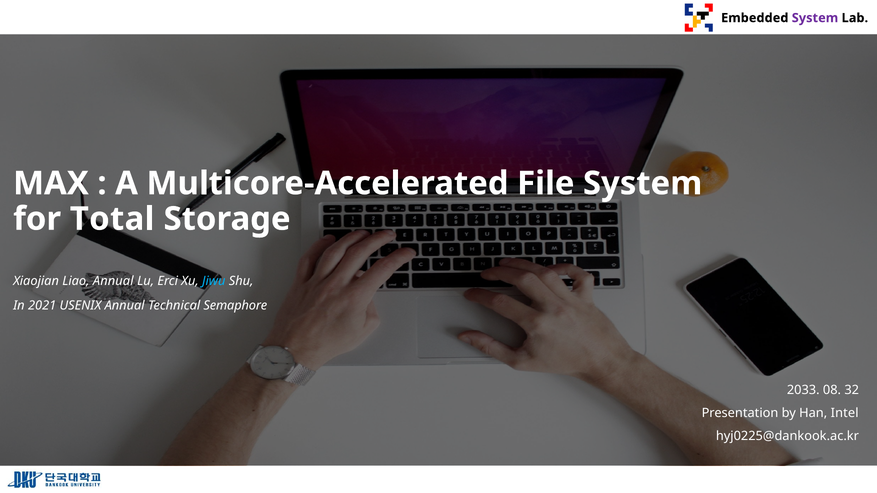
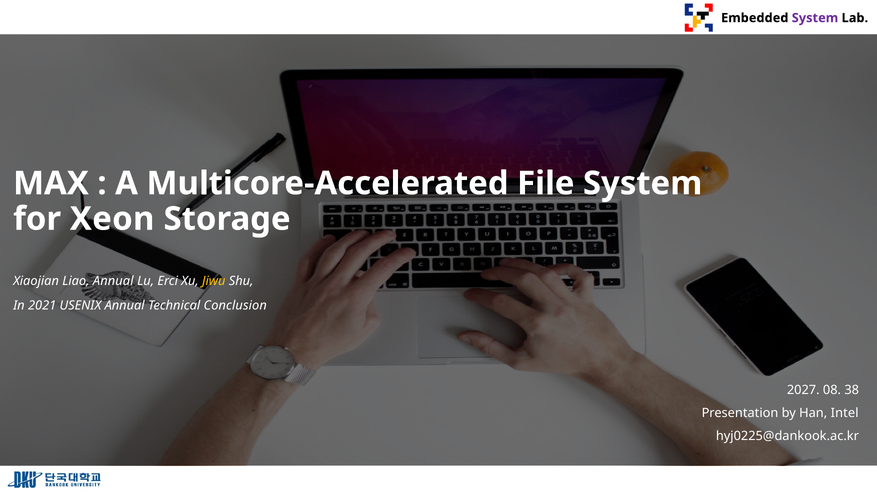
Total: Total -> Xeon (112, 219)
Jiwu colour: light blue -> yellow (214, 281)
Semaphore: Semaphore -> Conclusion (235, 306)
2033: 2033 -> 2027 (803, 390)
32: 32 -> 38 (852, 390)
